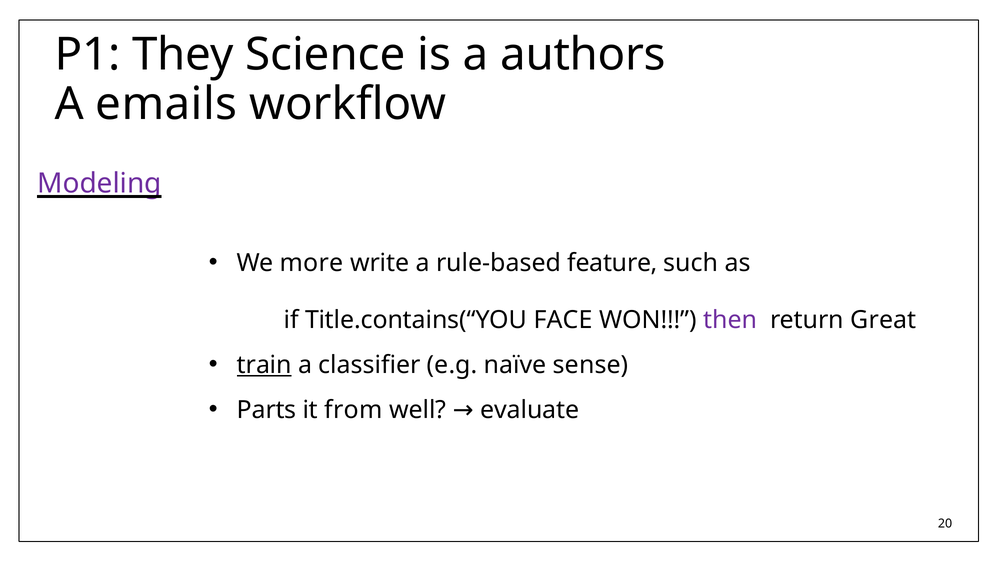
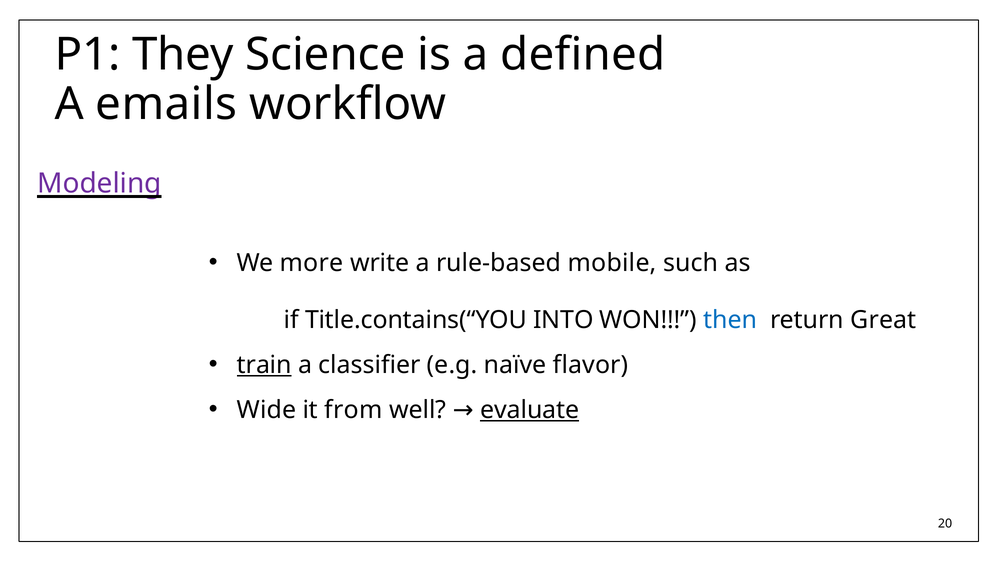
authors: authors -> defined (583, 55)
feature: feature -> mobile (612, 263)
FACE: FACE -> INTO (563, 320)
then colour: purple -> blue (730, 320)
sense: sense -> flavor (591, 365)
Parts: Parts -> Wide (267, 410)
evaluate underline: none -> present (530, 410)
